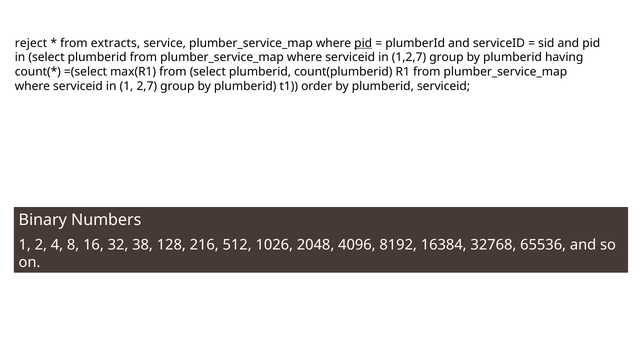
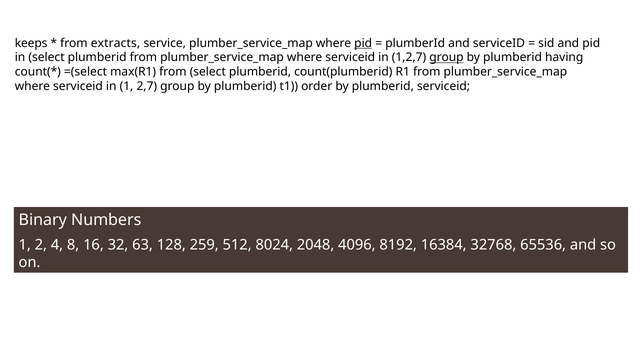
reject: reject -> keeps (31, 43)
group underline: none -> present (446, 58)
38: 38 -> 63 (143, 245)
216: 216 -> 259 (204, 245)
1026: 1026 -> 8024 (274, 245)
